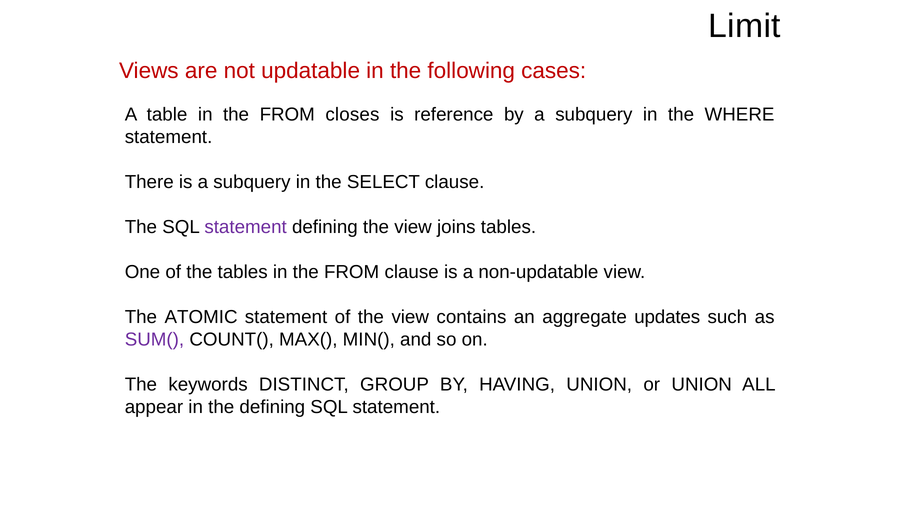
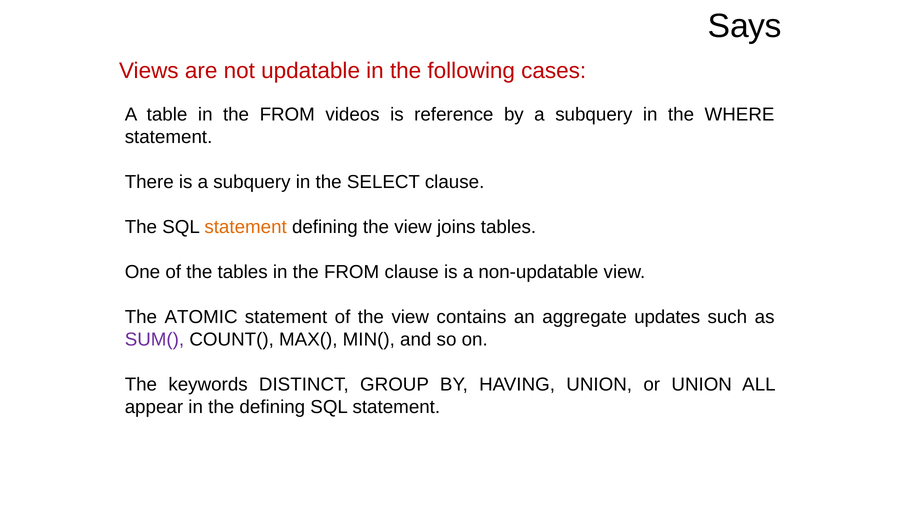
Limit: Limit -> Says (745, 26)
closes: closes -> videos (353, 115)
statement colour: purple -> orange (246, 227)
